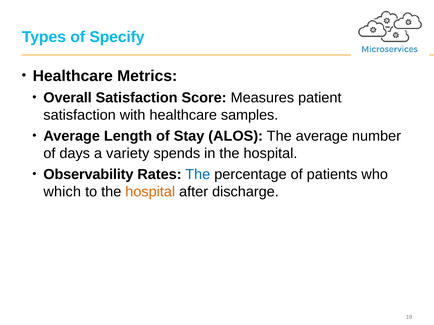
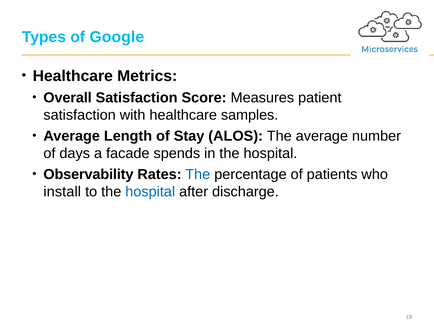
Specify: Specify -> Google (117, 37)
variety: variety -> facade (128, 154)
which: which -> install (62, 192)
hospital colour: orange -> blue (150, 192)
